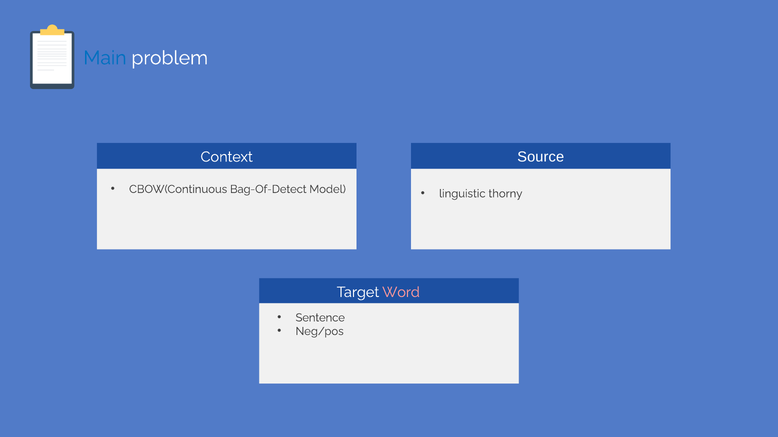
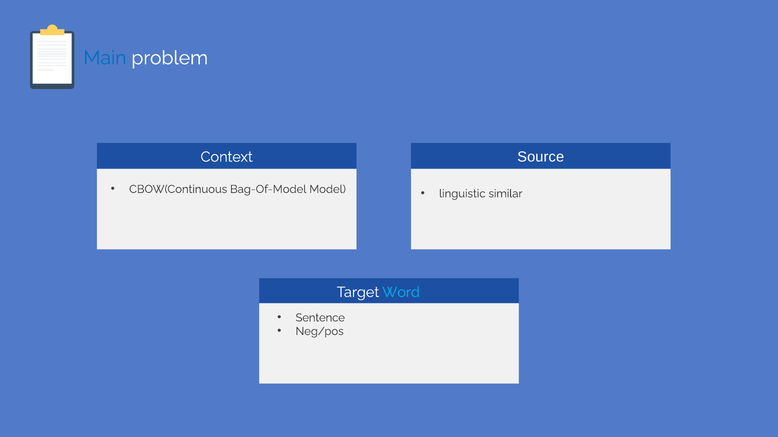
Bag-Of-Detect: Bag-Of-Detect -> Bag-Of-Model (268, 189)
thorny: thorny -> similar (505, 194)
Word colour: pink -> light blue (401, 293)
